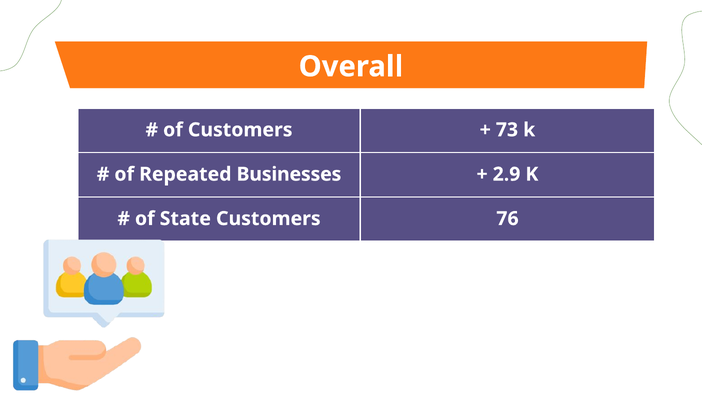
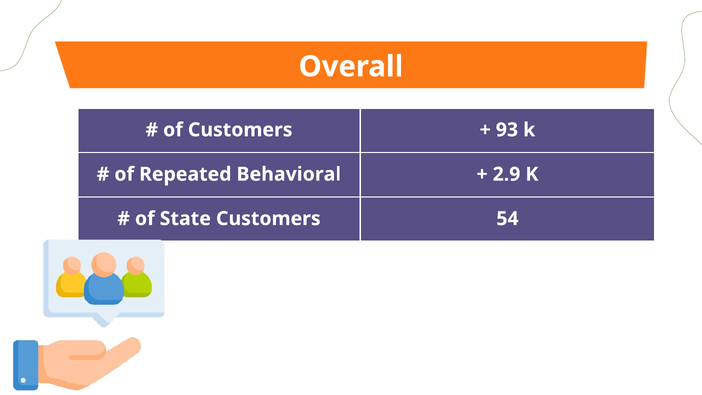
73: 73 -> 93 (507, 130)
Businesses: Businesses -> Behavioral (289, 174)
76: 76 -> 54 (507, 219)
